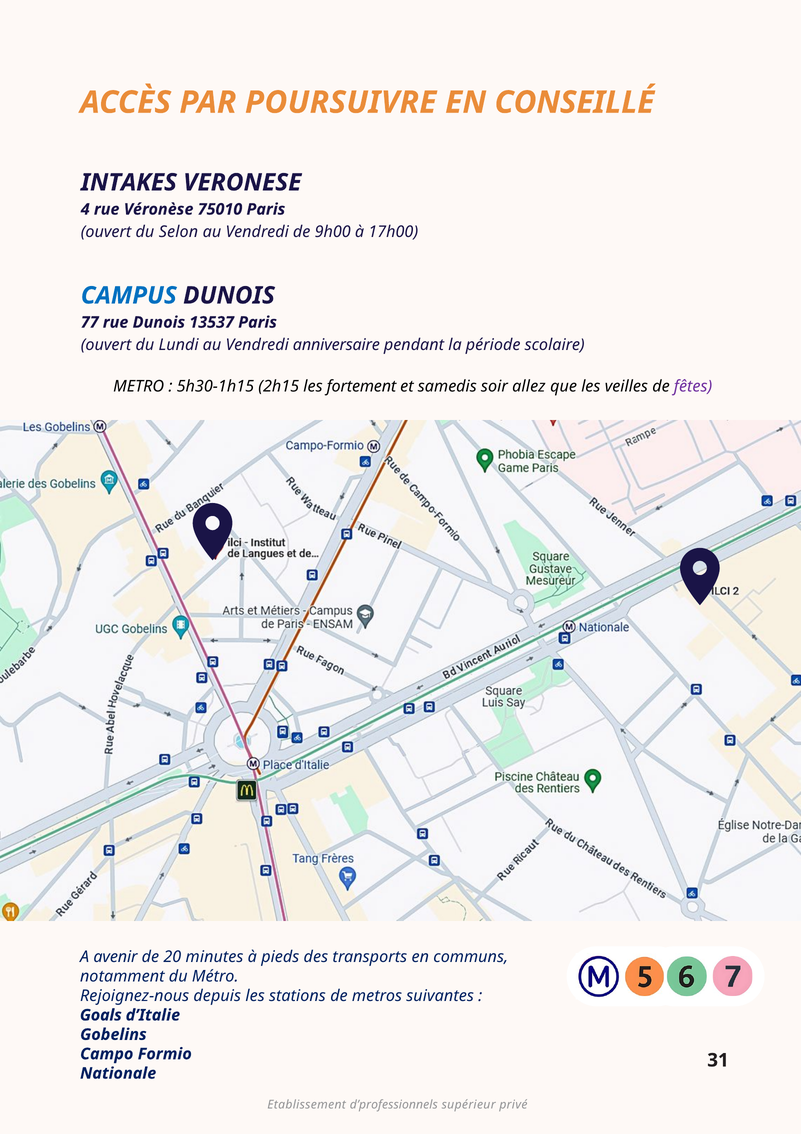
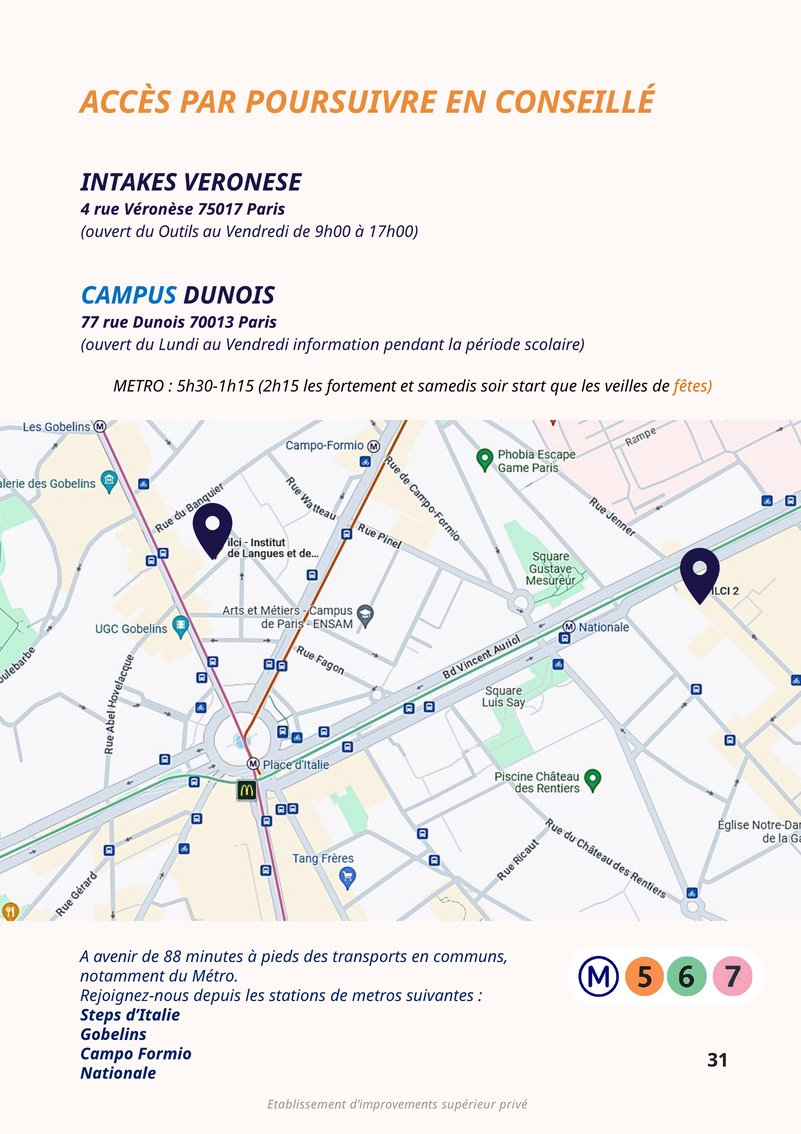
75010: 75010 -> 75017 (220, 209)
Selon: Selon -> Outils (179, 232)
13537: 13537 -> 70013 (212, 322)
anniversaire: anniversaire -> information (336, 345)
allez: allez -> start (529, 386)
fêtes colour: purple -> orange (693, 386)
20: 20 -> 88 (172, 957)
Goals: Goals -> Steps (101, 1015)
d’professionnels: d’professionnels -> d’improvements (394, 1104)
